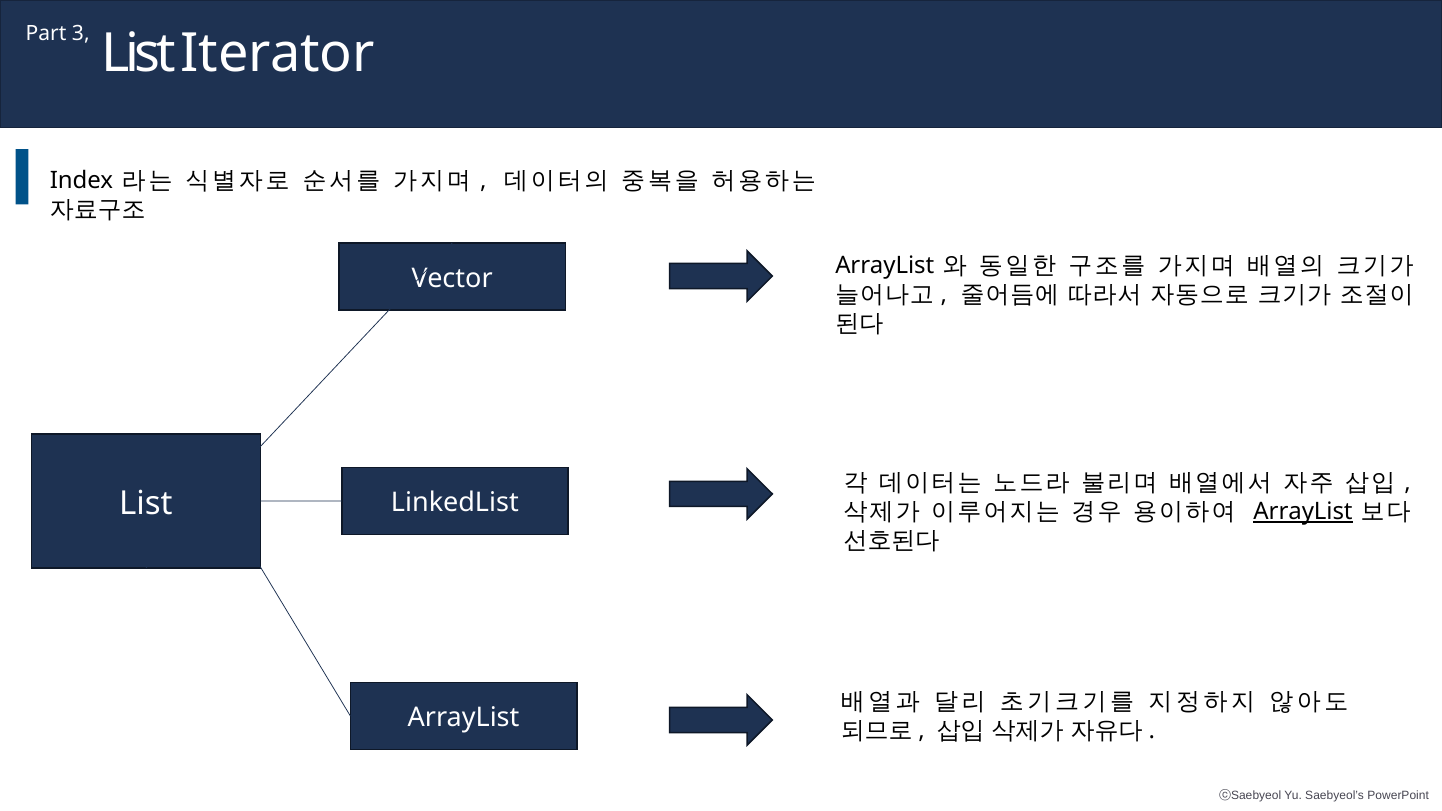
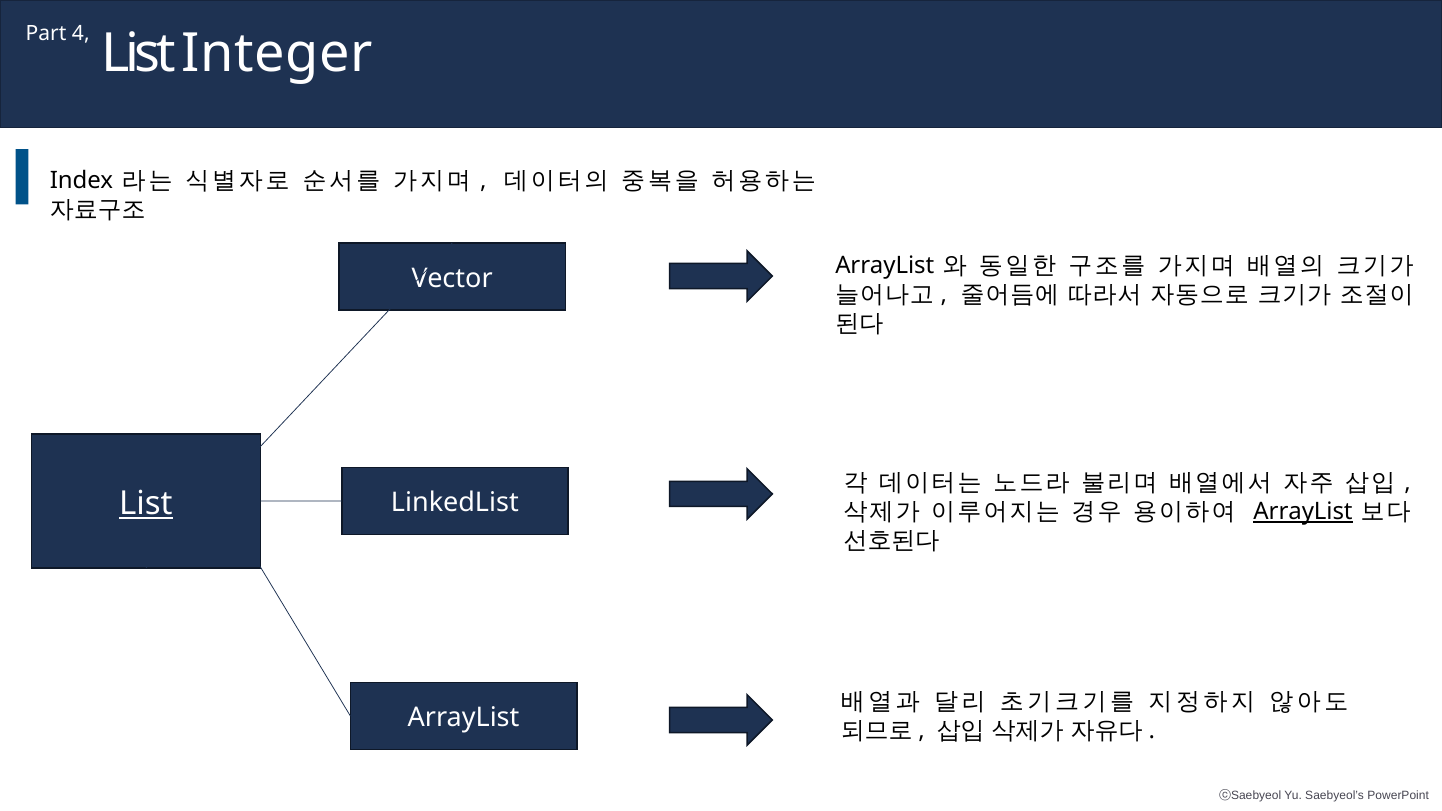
3: 3 -> 4 (81, 33)
Iterator: Iterator -> Integer (277, 54)
List underline: none -> present (146, 503)
